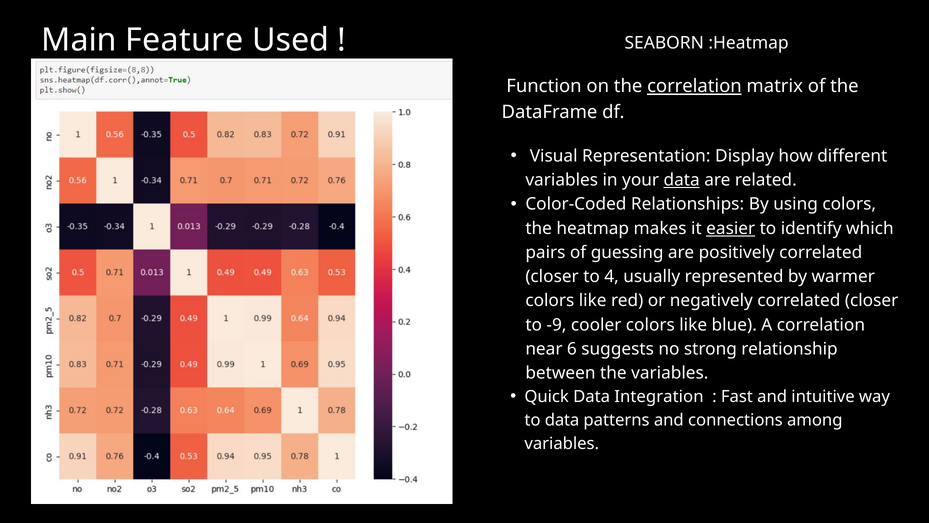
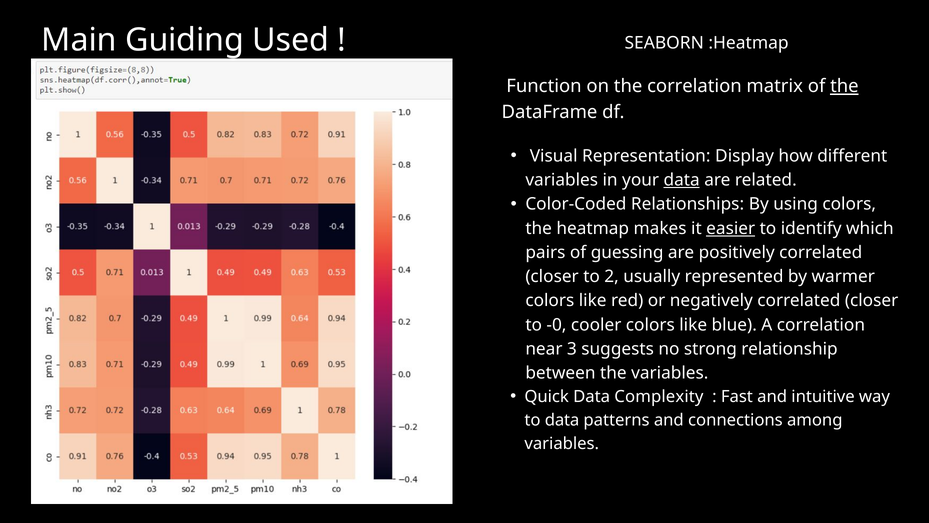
Feature: Feature -> Guiding (185, 40)
correlation underline: present -> none (694, 86)
the underline: none -> present (844, 86)
4: 4 -> 2 (612, 276)
-9: -9 -> -0 (556, 325)
6: 6 -> 3 (572, 349)
Integration: Integration -> Complexity (659, 396)
